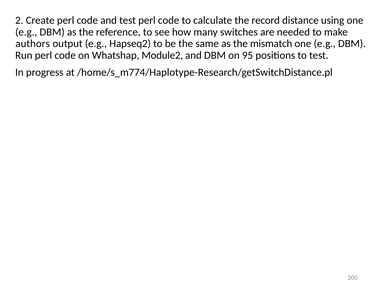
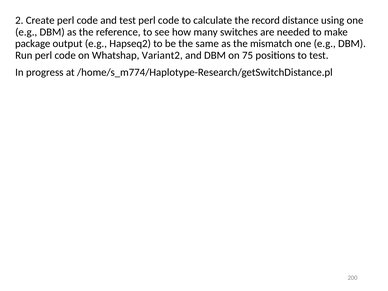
authors: authors -> package (33, 44)
Module2: Module2 -> Variant2 (162, 55)
95: 95 -> 75 (248, 55)
